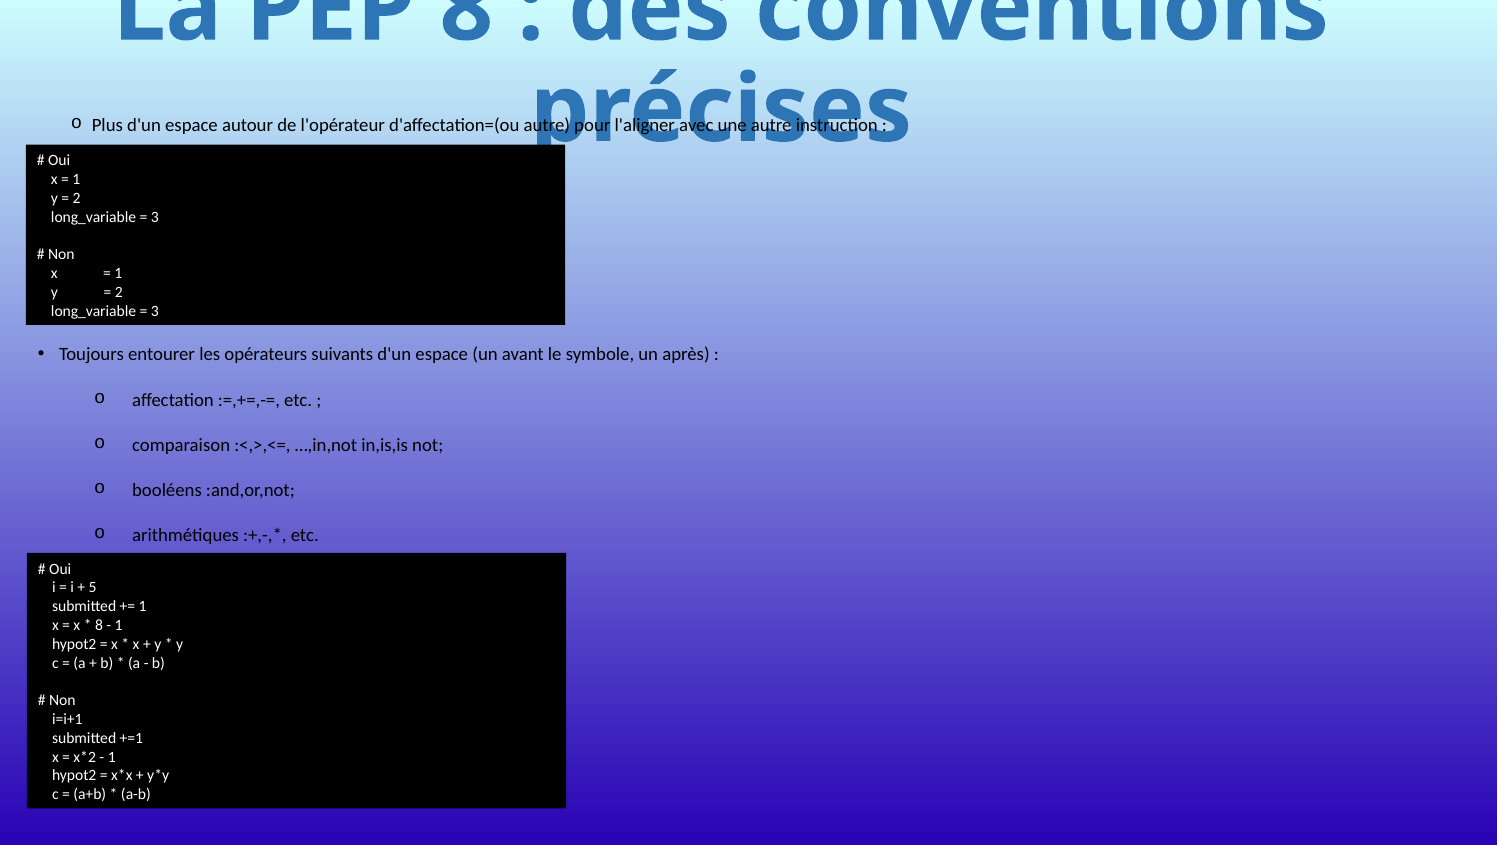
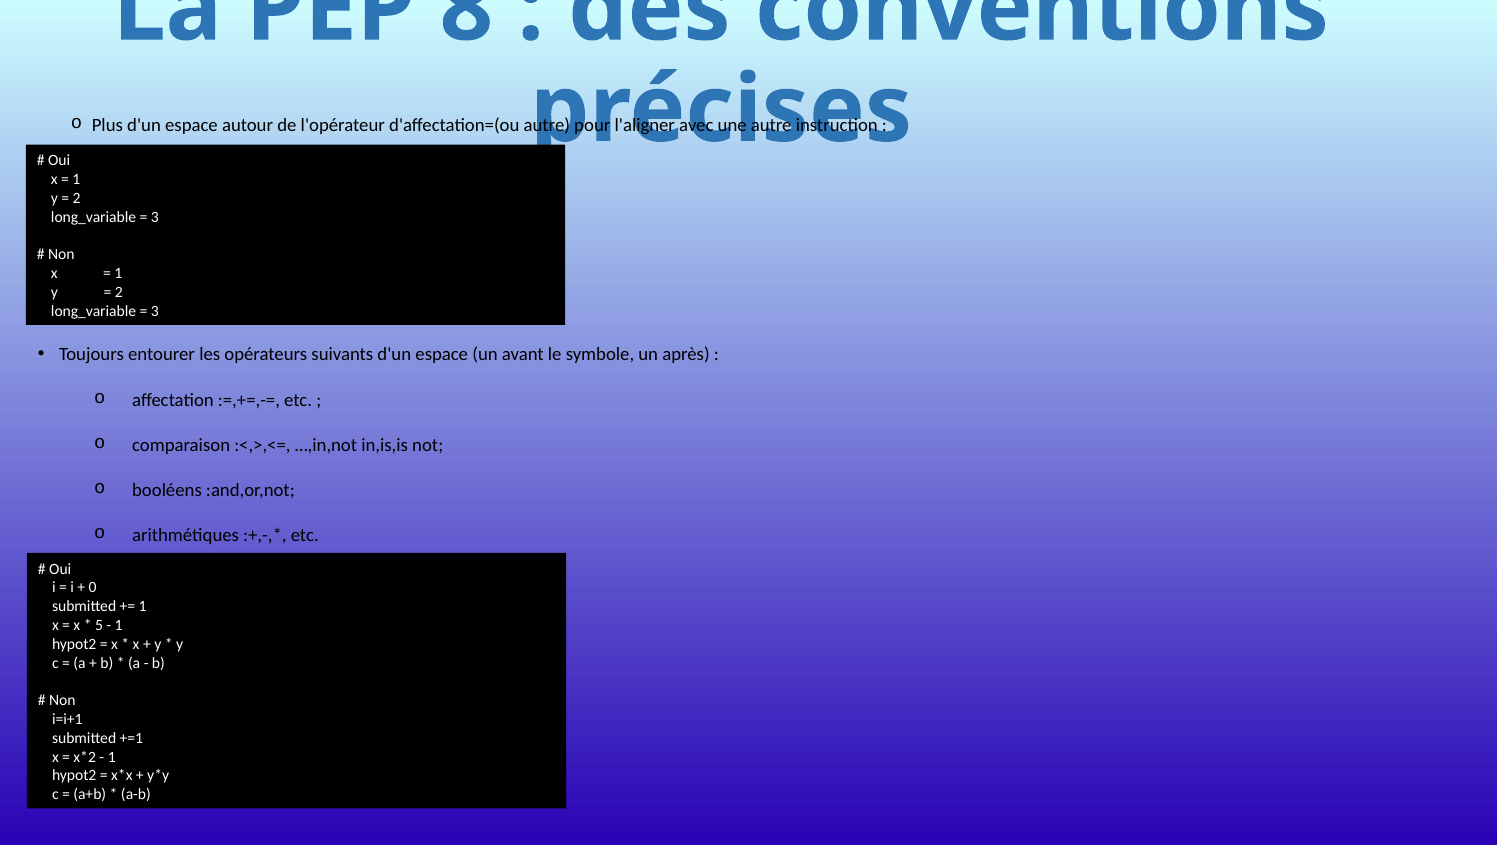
5: 5 -> 0 (93, 587)
8: 8 -> 5 (99, 625)
